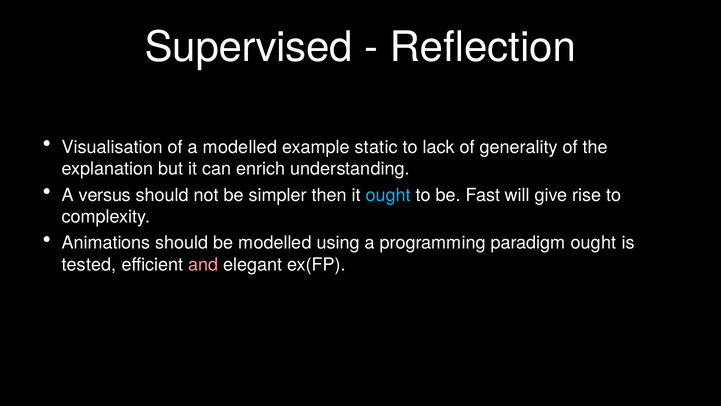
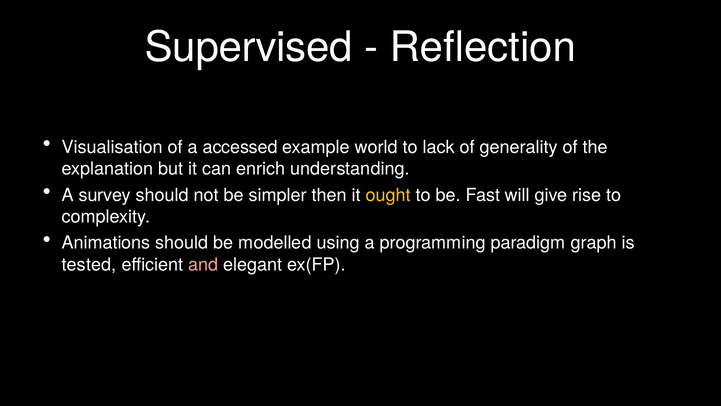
a modelled: modelled -> accessed (240, 147)
static: static -> world (376, 147)
versus: versus -> survey (105, 195)
ought colour: light blue -> yellow (388, 195)
paradigm ought: ought -> graph (594, 243)
